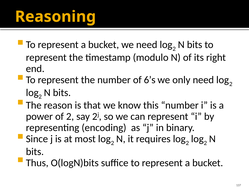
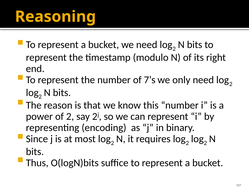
6’s: 6’s -> 7’s (150, 80)
